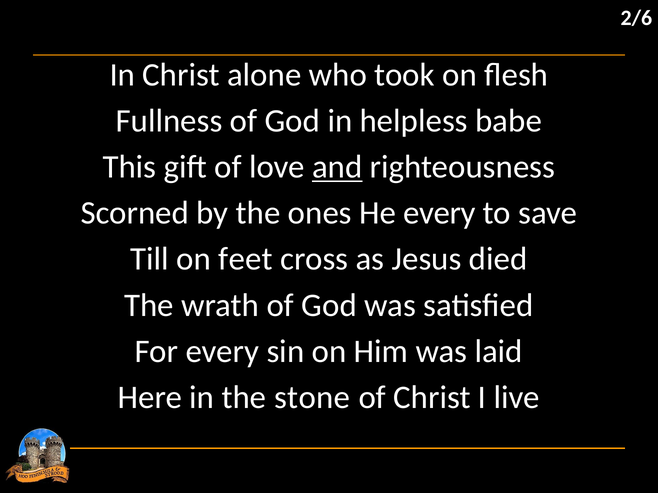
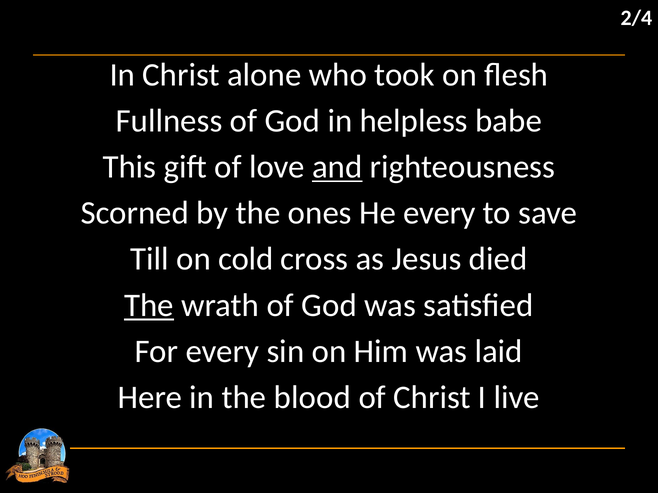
2/6: 2/6 -> 2/4 (636, 18)
feet: feet -> cold (246, 259)
The underline: none -> present (149, 305)
stone: stone -> blood (312, 398)
